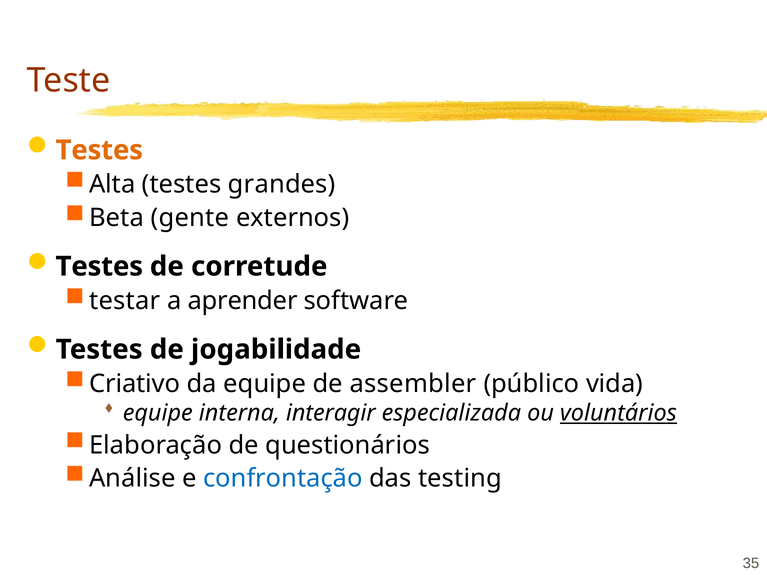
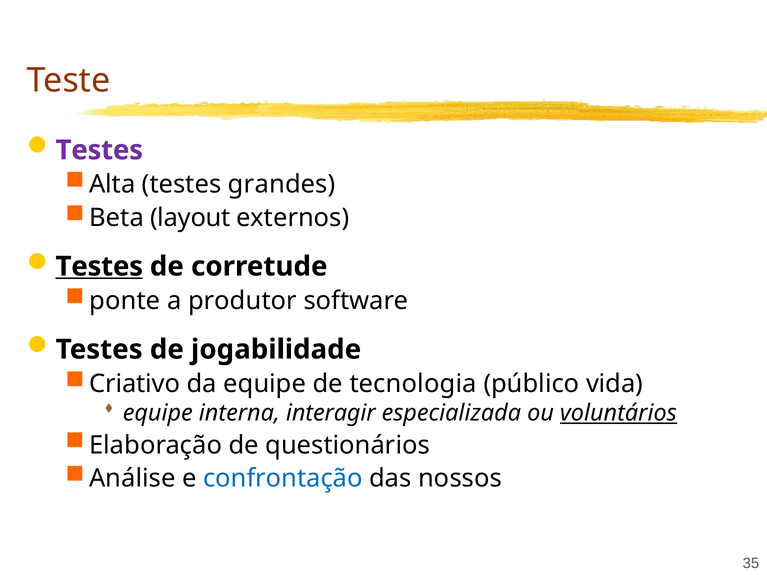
Testes colour: orange -> purple (99, 150)
gente: gente -> layout (190, 218)
Testes underline: none -> present (99, 267)
testar: testar -> ponte (125, 301)
aprender: aprender -> produtor (243, 301)
assembler: assembler -> tecnologia (413, 384)
testing: testing -> nossos (460, 479)
